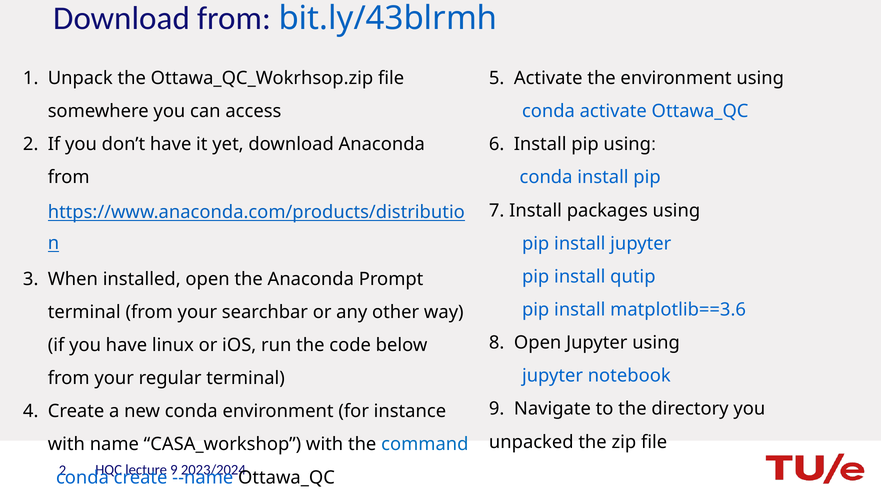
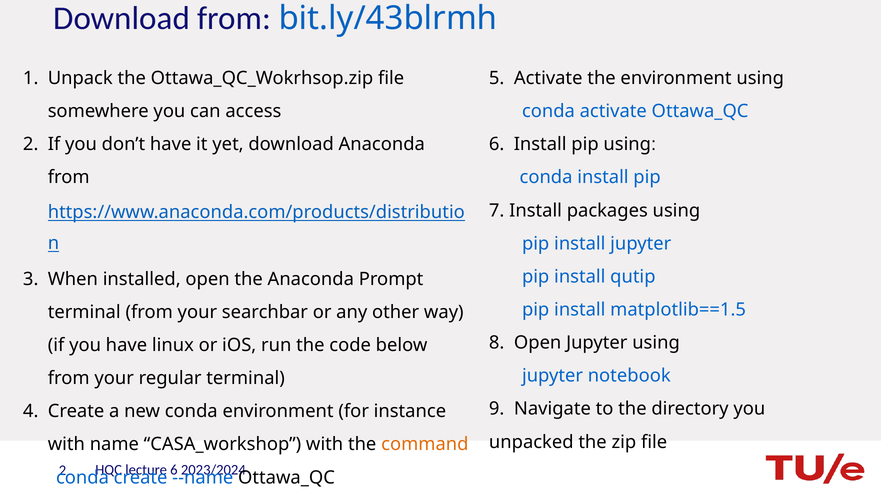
matplotlib==3.6: matplotlib==3.6 -> matplotlib==1.5 (678, 309)
command colour: blue -> orange (425, 444)
9: 9 -> 6 (174, 470)
